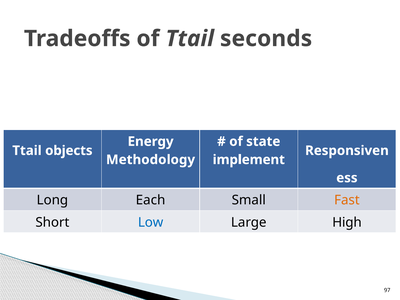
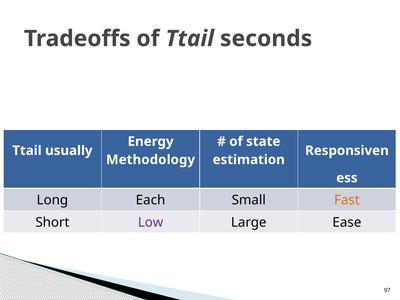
objects: objects -> usually (69, 151)
implement: implement -> estimation (249, 160)
Low colour: blue -> purple (151, 222)
High: High -> Ease (347, 222)
